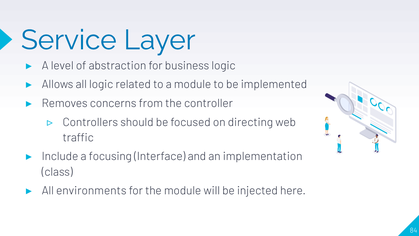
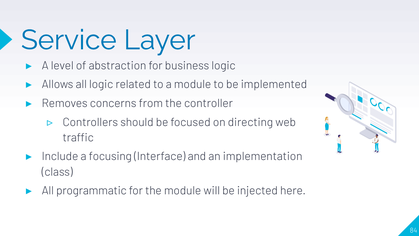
environments: environments -> programmatic (91, 190)
